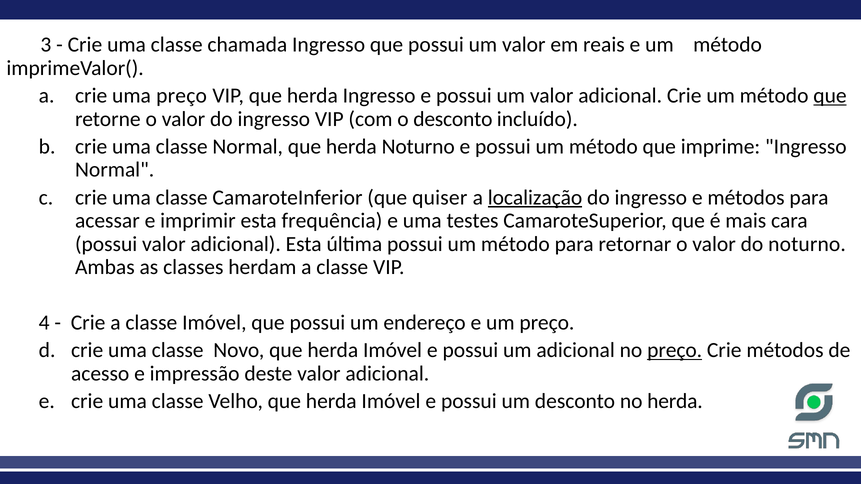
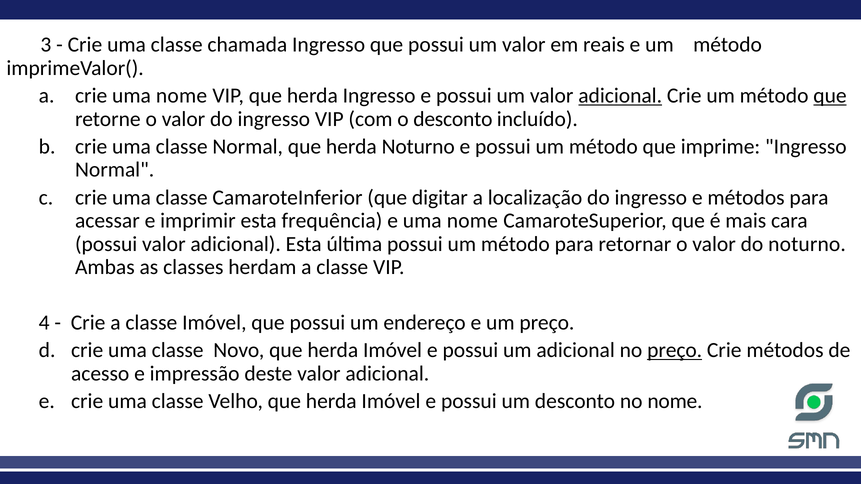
crie uma preço: preço -> nome (182, 96)
adicional underline: none -> present (620, 96)
quiser: quiser -> digitar (440, 198)
localização underline: present -> none (535, 198)
e uma testes: testes -> nome (472, 221)
no herda: herda -> nome (675, 401)
